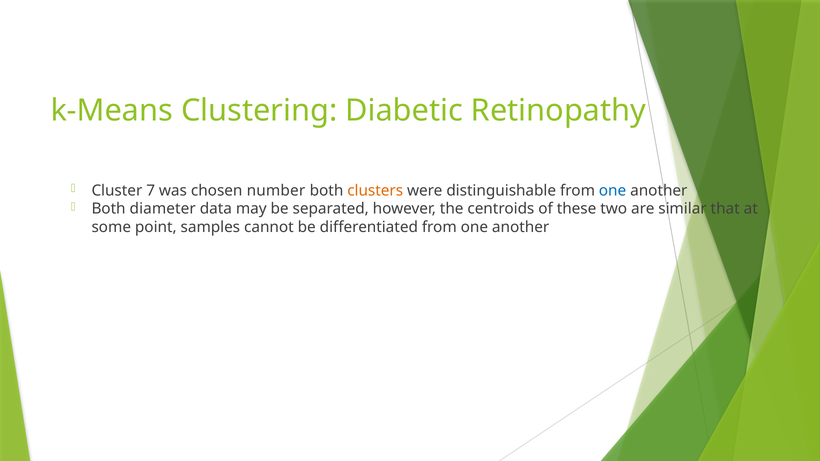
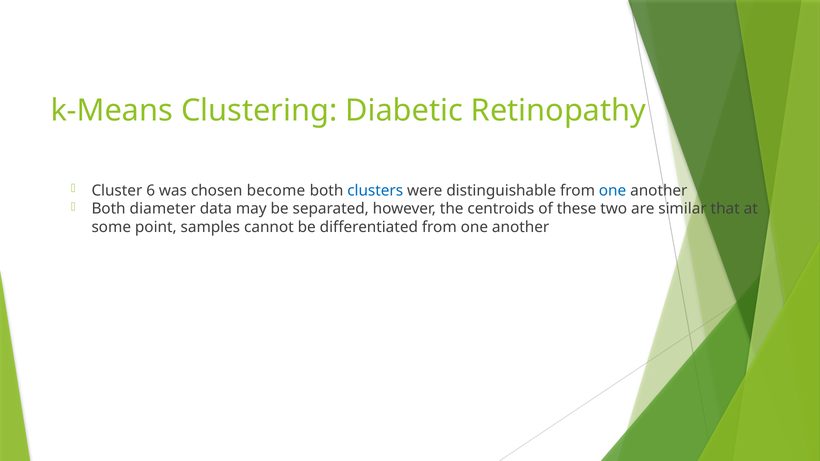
7: 7 -> 6 (151, 191)
number: number -> become (276, 191)
clusters colour: orange -> blue (375, 191)
